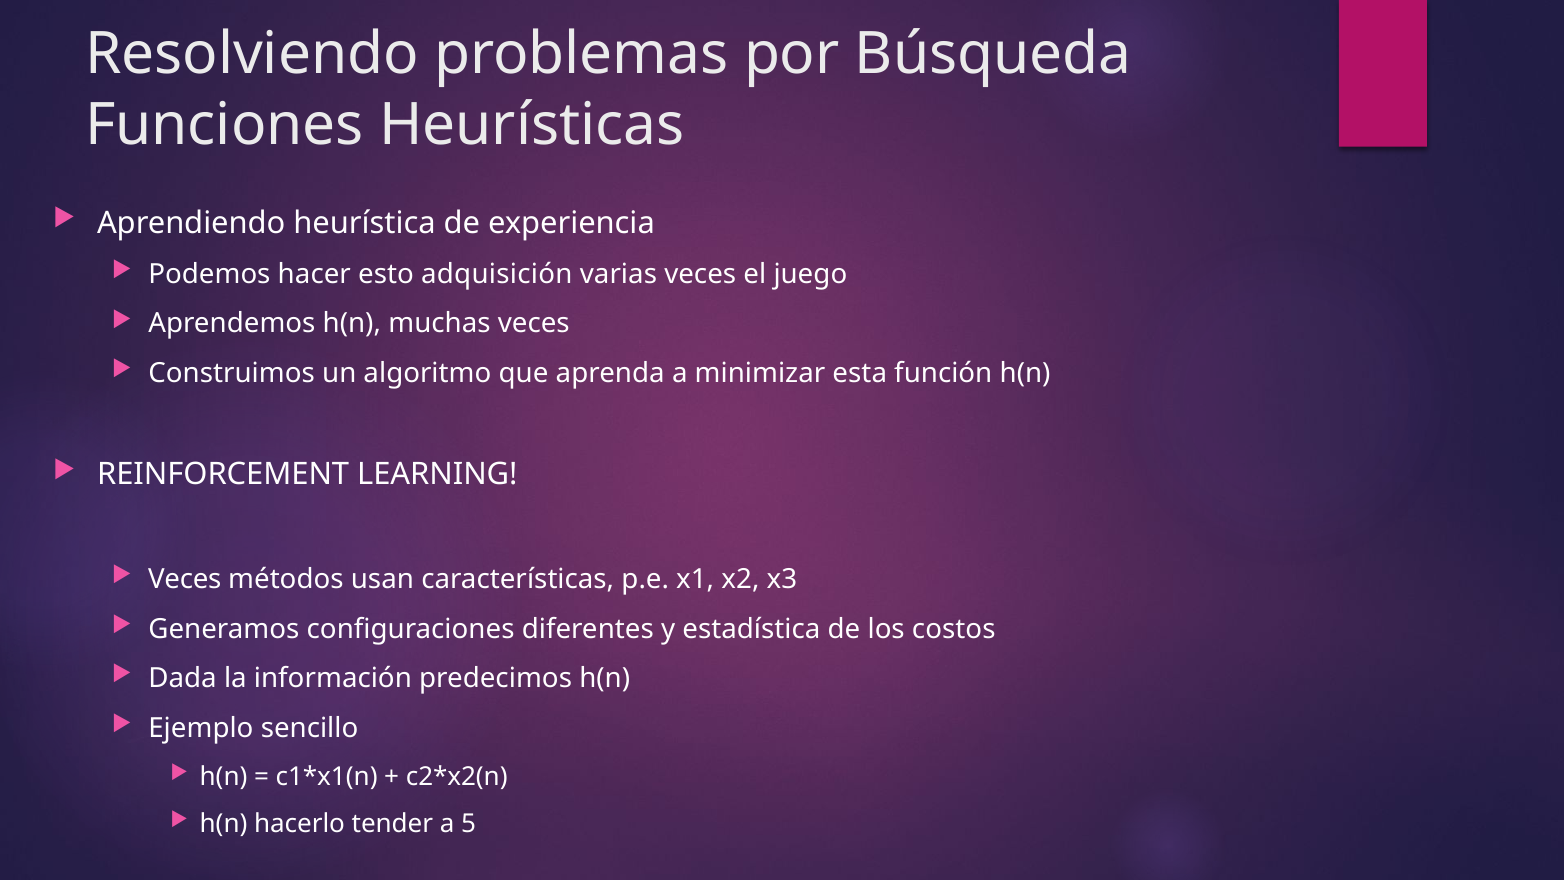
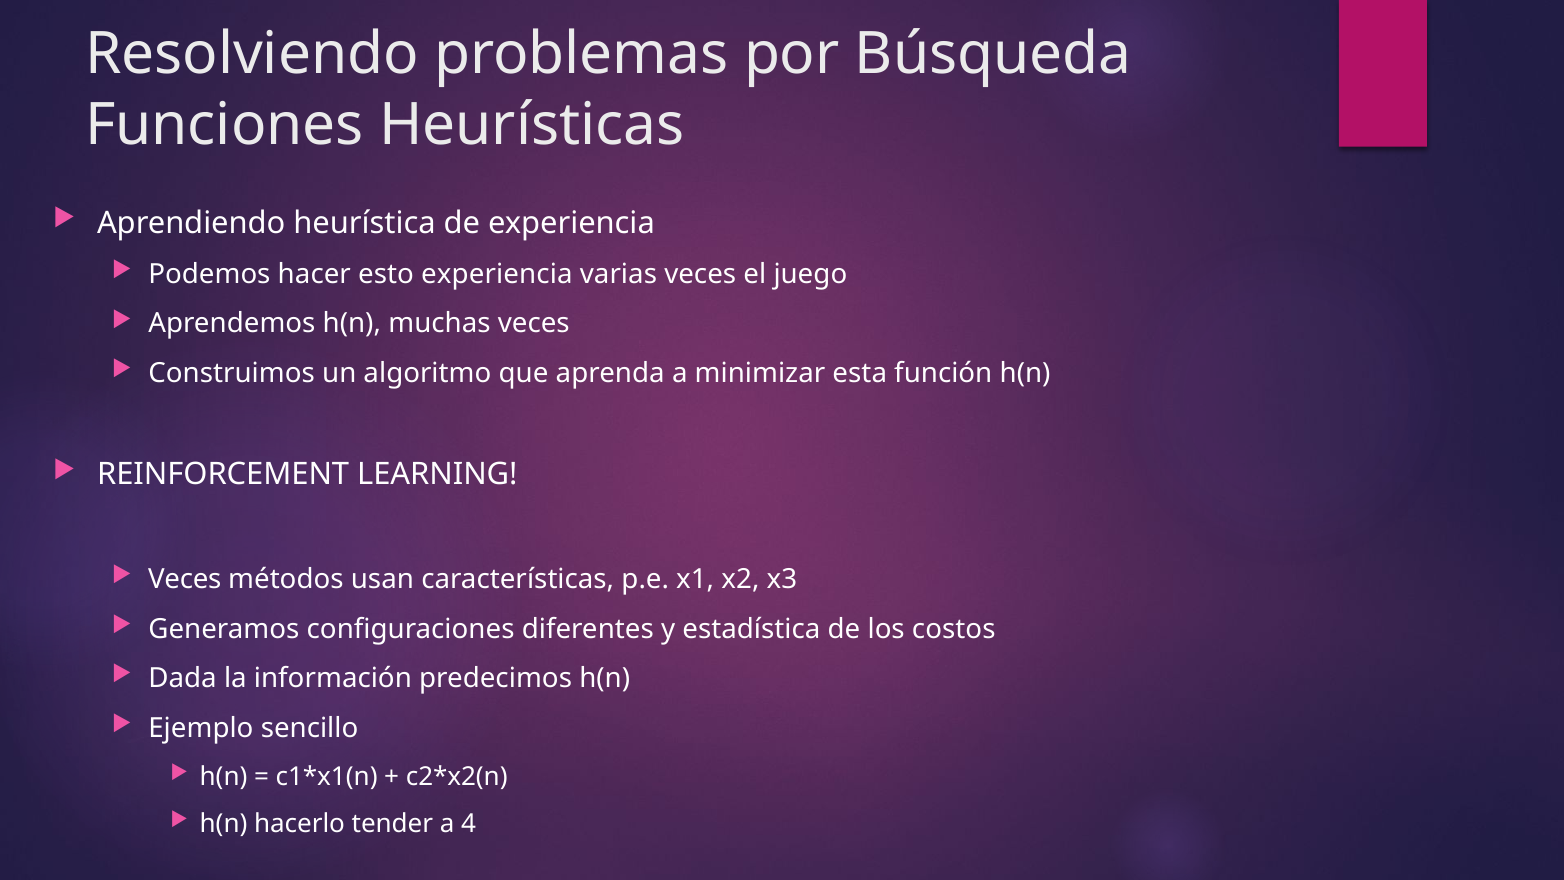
esto adquisición: adquisición -> experiencia (497, 274)
5: 5 -> 4 (469, 824)
